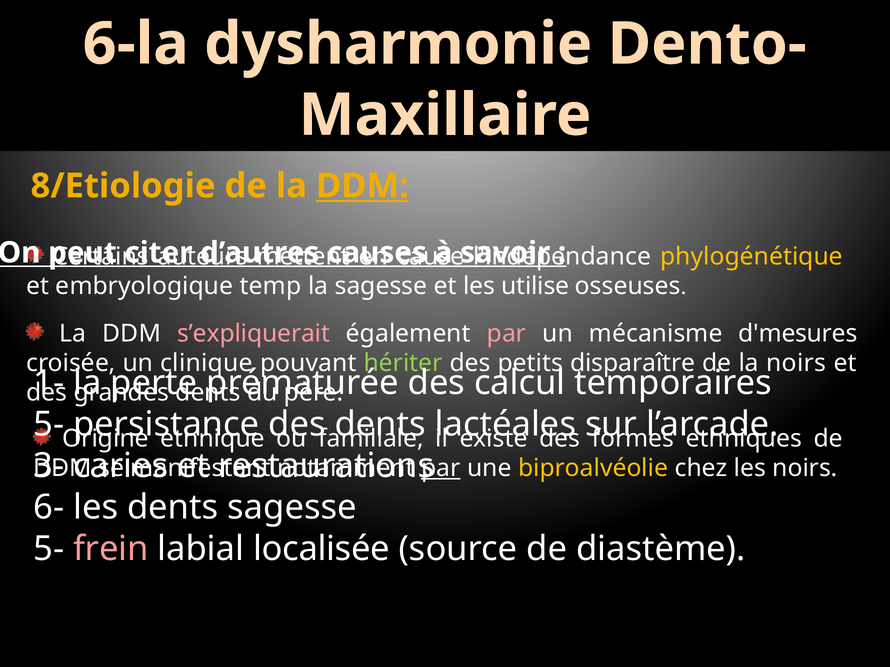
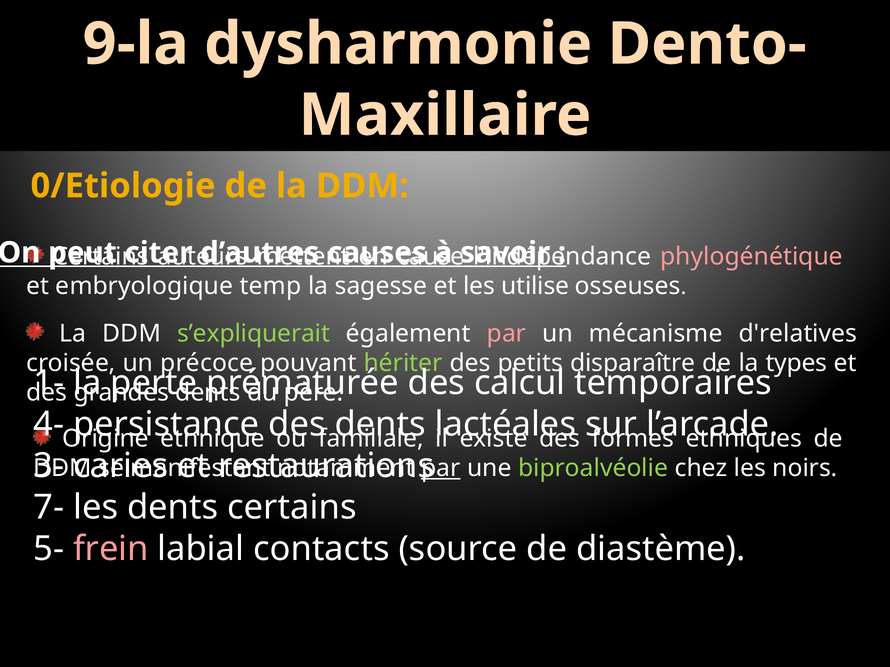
6-la: 6-la -> 9-la (136, 44)
8/Etiologie: 8/Etiologie -> 0/Etiologie (123, 186)
DDM underline: present -> none (362, 186)
phylogénétique colour: yellow -> pink (752, 257)
s’expliquerait colour: pink -> light green (254, 334)
d'mesures: d'mesures -> d'relatives (798, 334)
clinique: clinique -> précoce (207, 363)
la noirs: noirs -> types (796, 363)
5-: 5- -> 4- (49, 425)
biproalvéolie colour: yellow -> light green (593, 468)
6-: 6- -> 7- (49, 508)
dents sagesse: sagesse -> certains (292, 508)
localisée: localisée -> contacts (321, 549)
